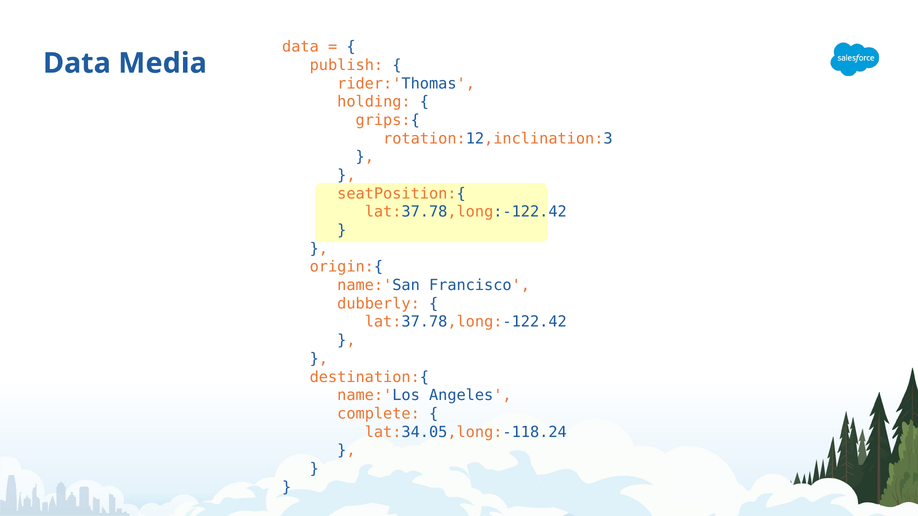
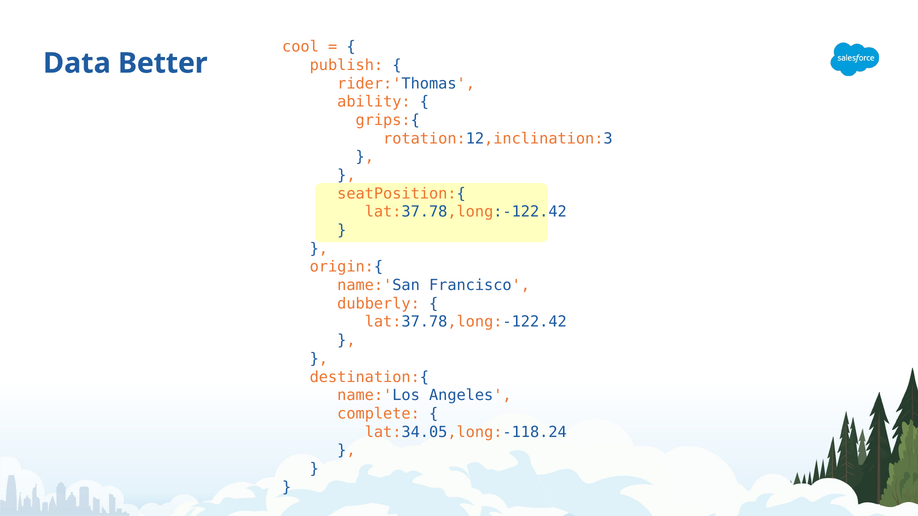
data: data -> cool (300, 47)
Media: Media -> Better (163, 63)
holding: holding -> ability (374, 102)
